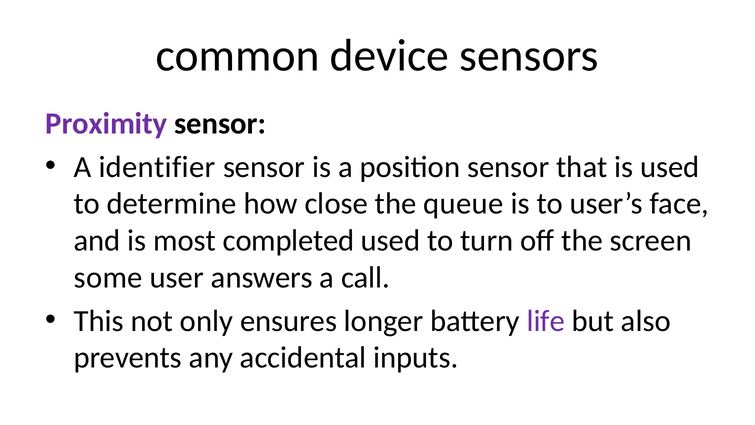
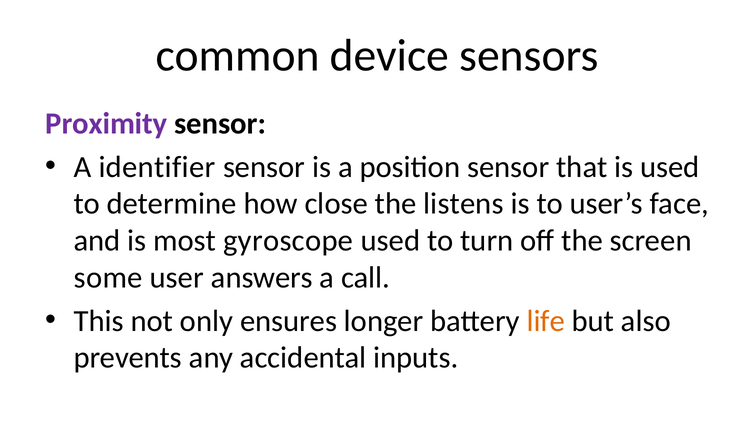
queue: queue -> listens (463, 204)
completed: completed -> gyroscope (288, 240)
life colour: purple -> orange (546, 321)
